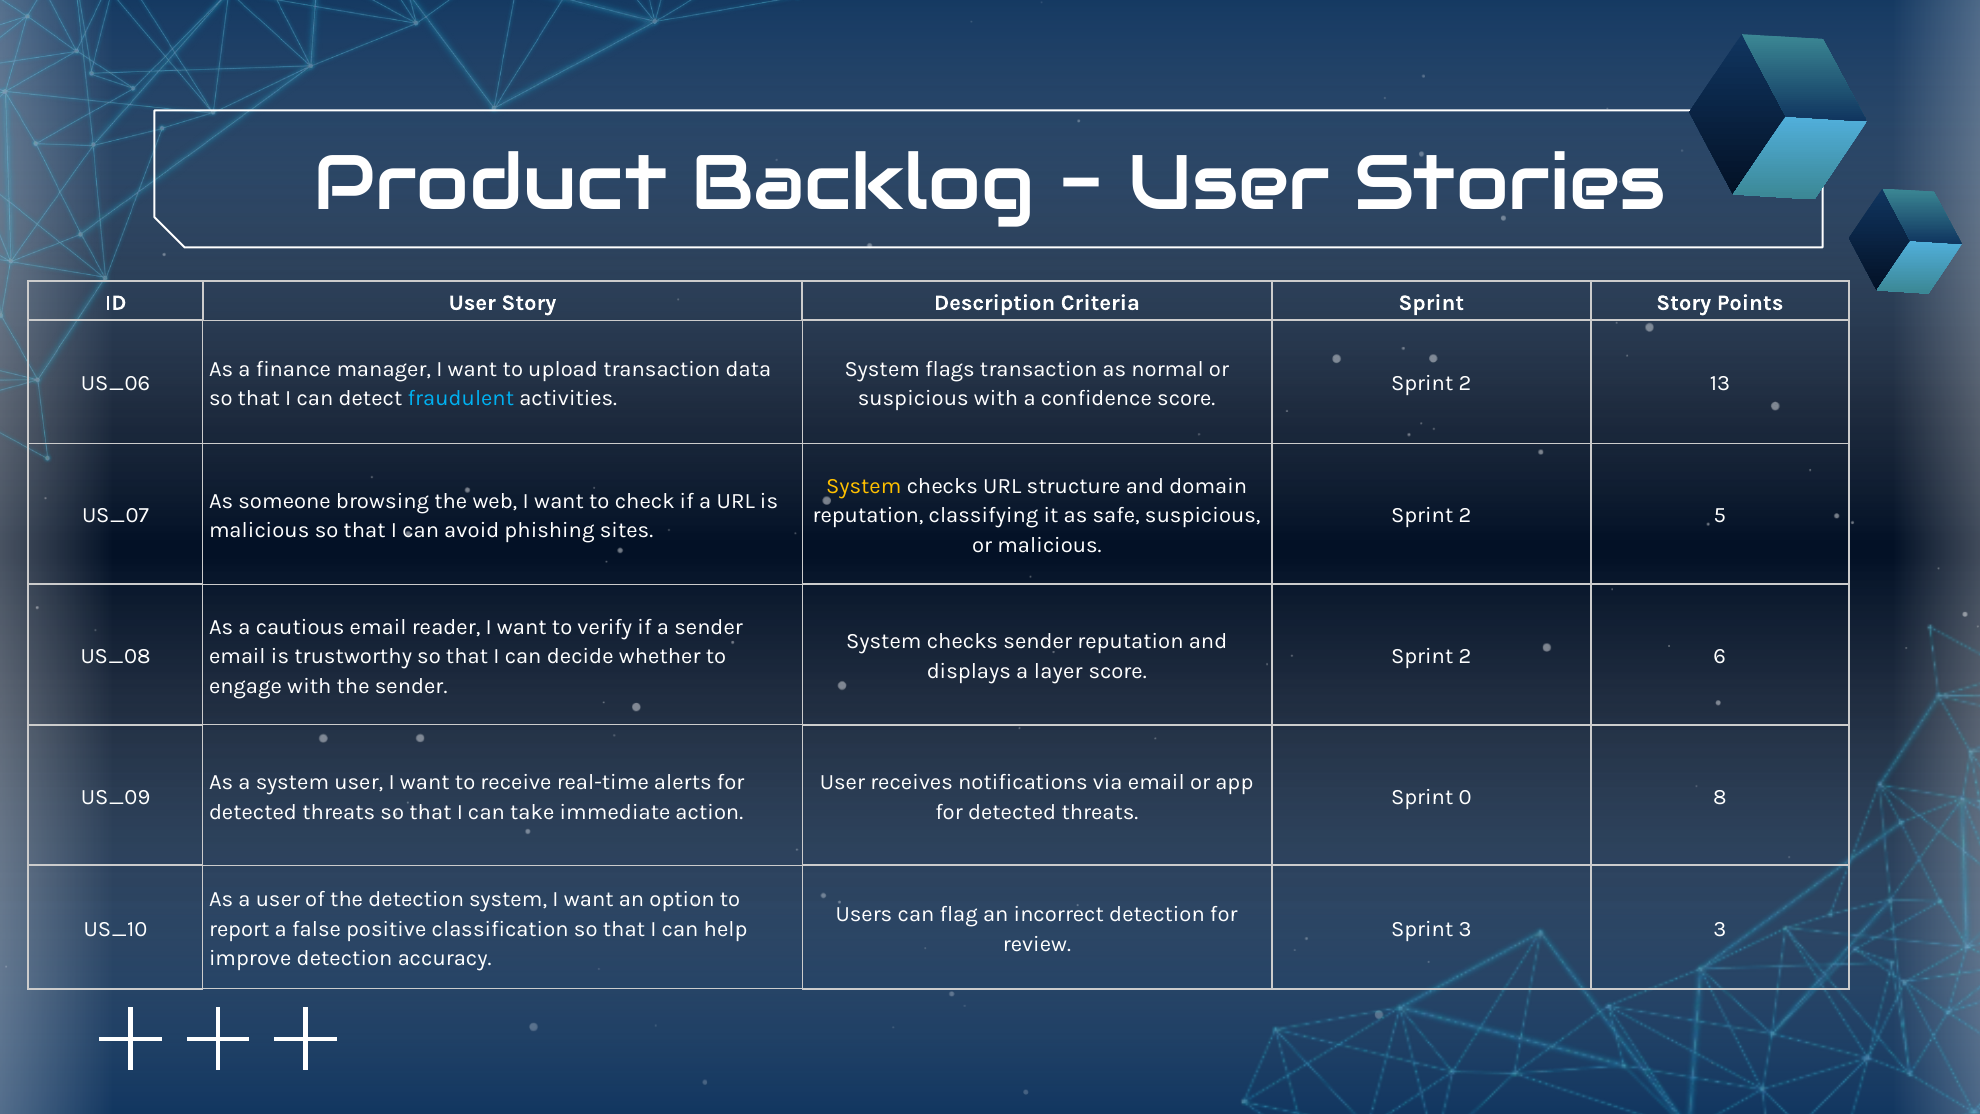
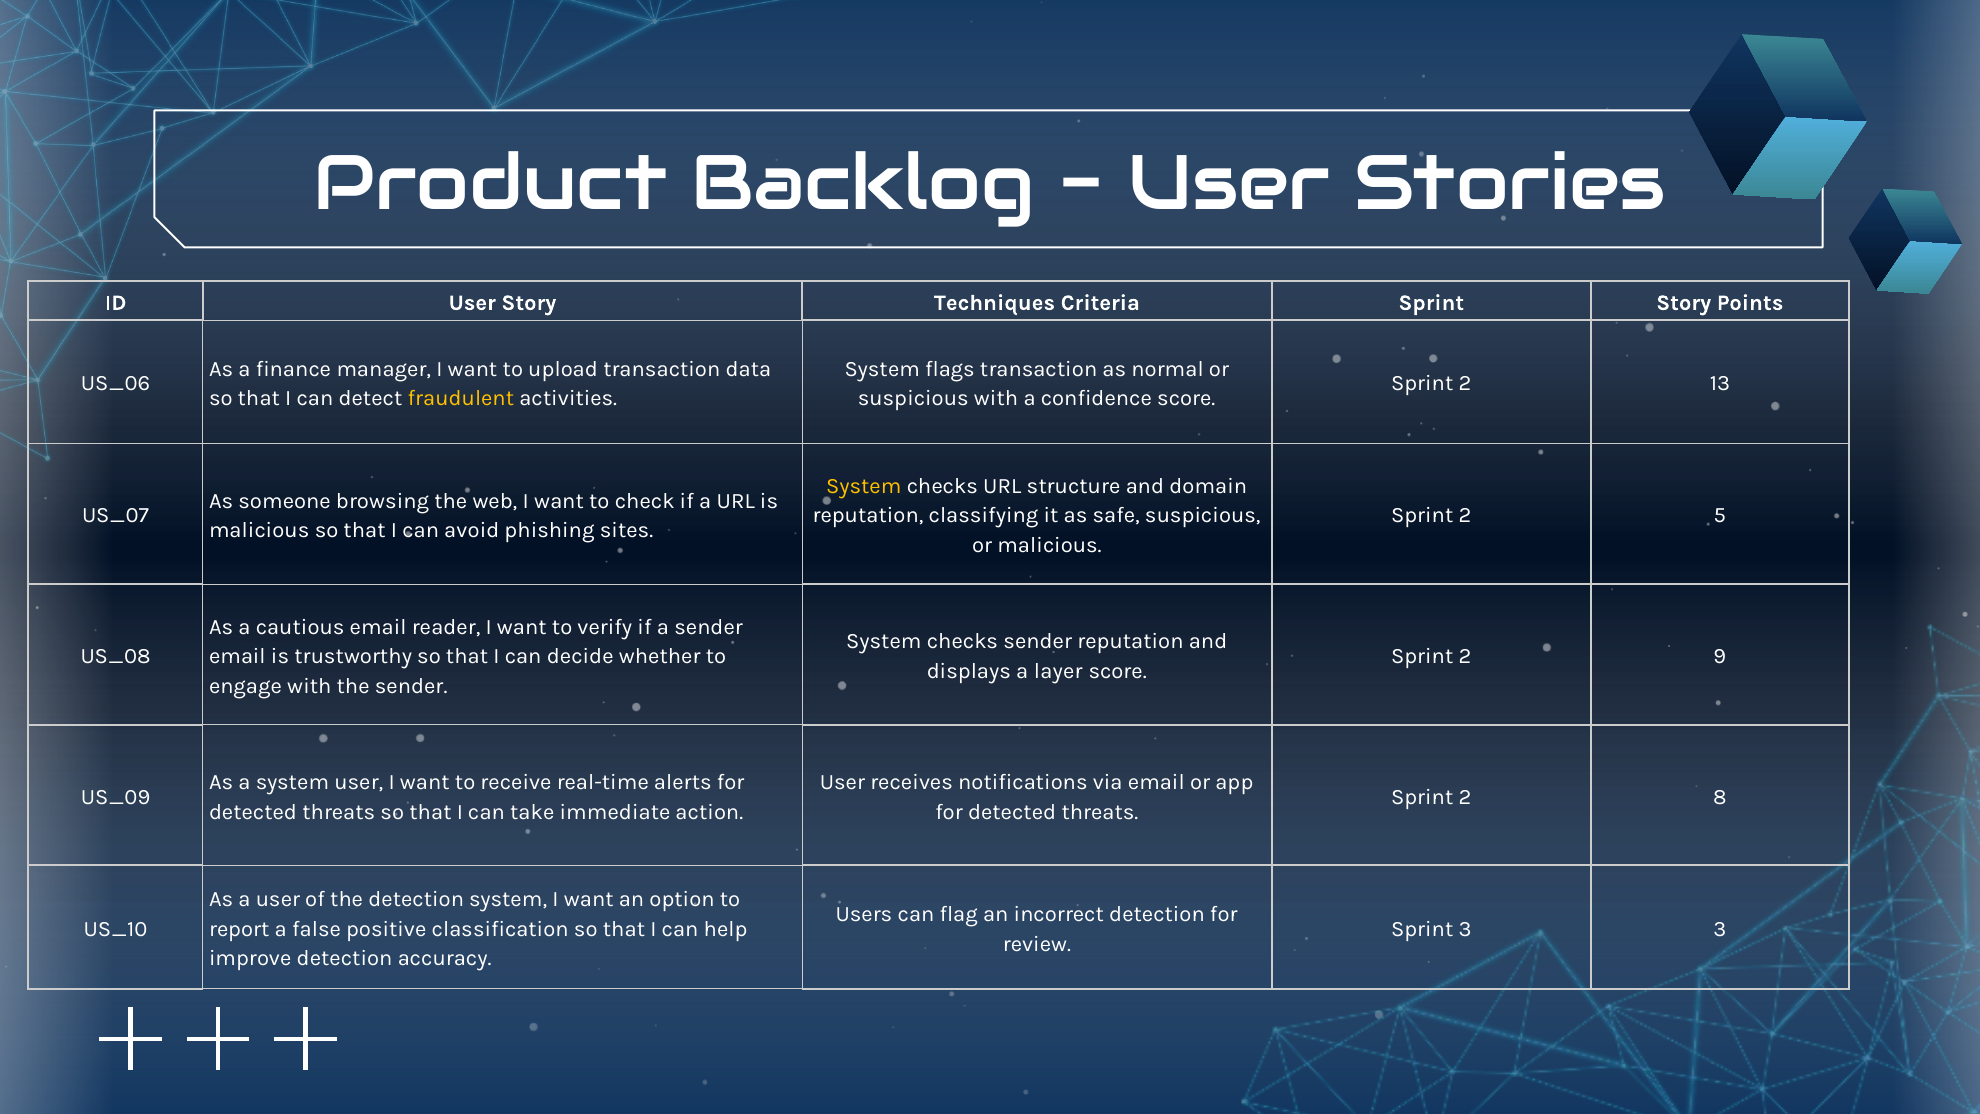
Description: Description -> Techniques (995, 303)
fraudulent colour: light blue -> yellow (461, 398)
6: 6 -> 9 (1720, 656)
0: 0 -> 2 (1465, 797)
